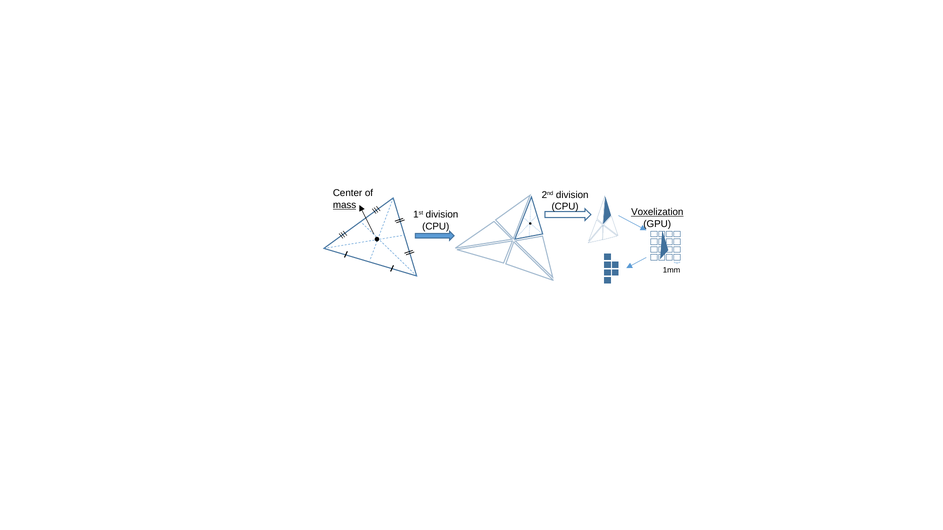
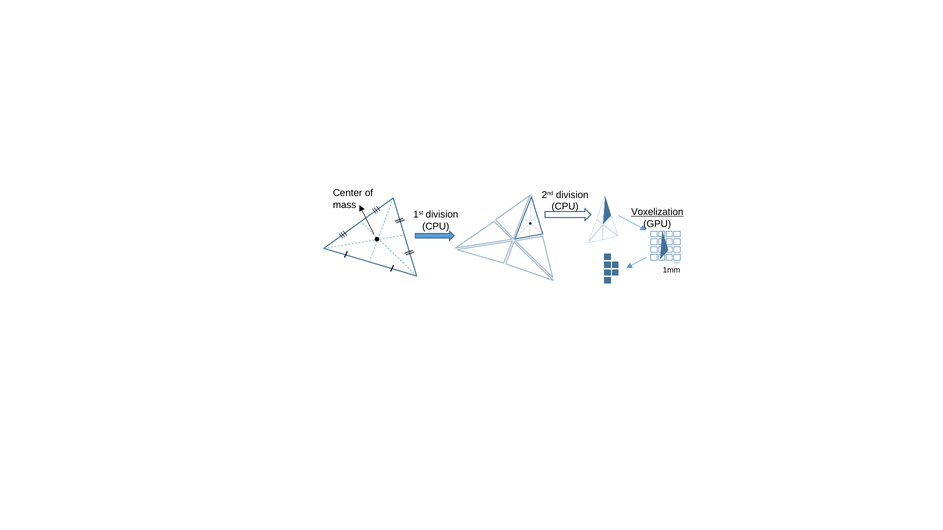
mass underline: present -> none (345, 205)
